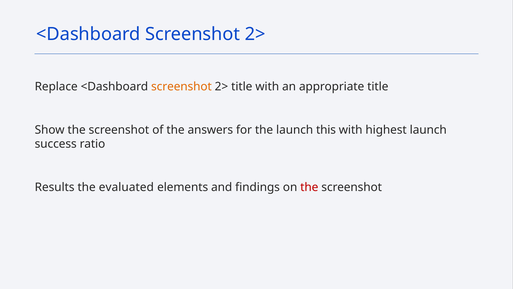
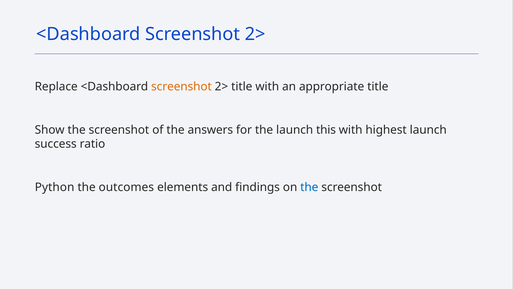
Results: Results -> Python (55, 187)
evaluated: evaluated -> outcomes (126, 187)
the colour: red -> blue (309, 187)
